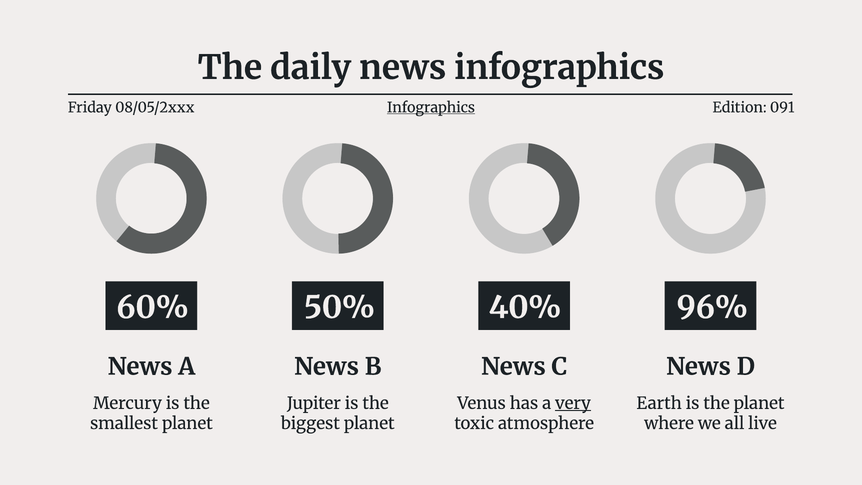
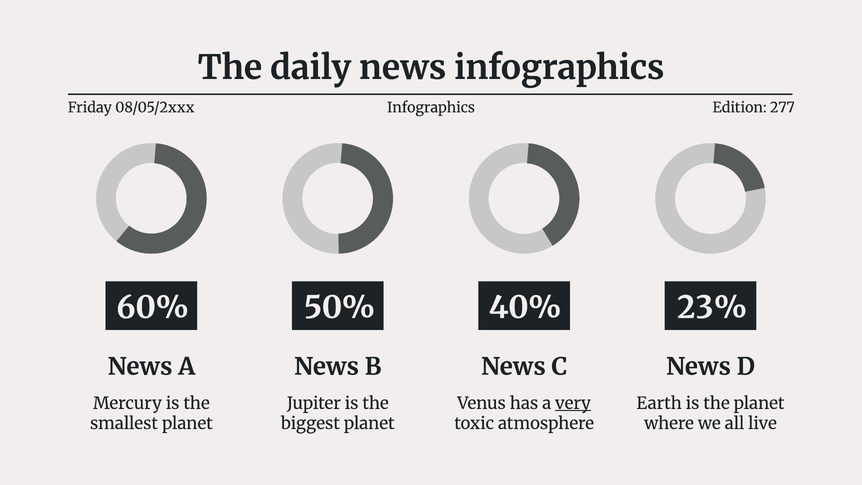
Infographics underline: present -> none (431, 108)
091: 091 -> 277 (782, 108)
96%: 96% -> 23% (712, 308)
